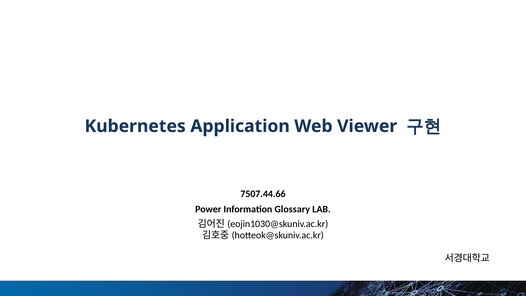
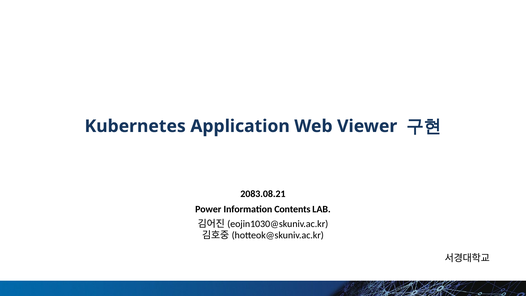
7507.44.66: 7507.44.66 -> 2083.08.21 (263, 194)
Glossary: Glossary -> Contents (292, 209)
